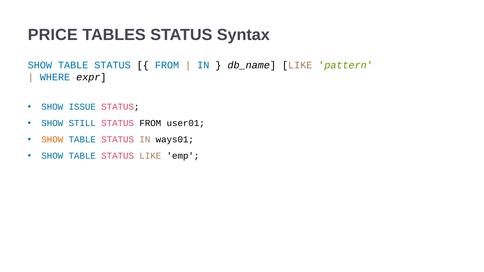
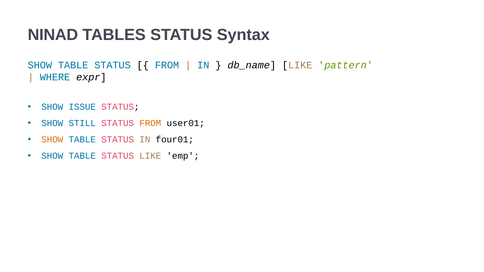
PRICE: PRICE -> NINAD (53, 35)
FROM colour: black -> orange (150, 123)
ways01: ways01 -> four01 (175, 140)
